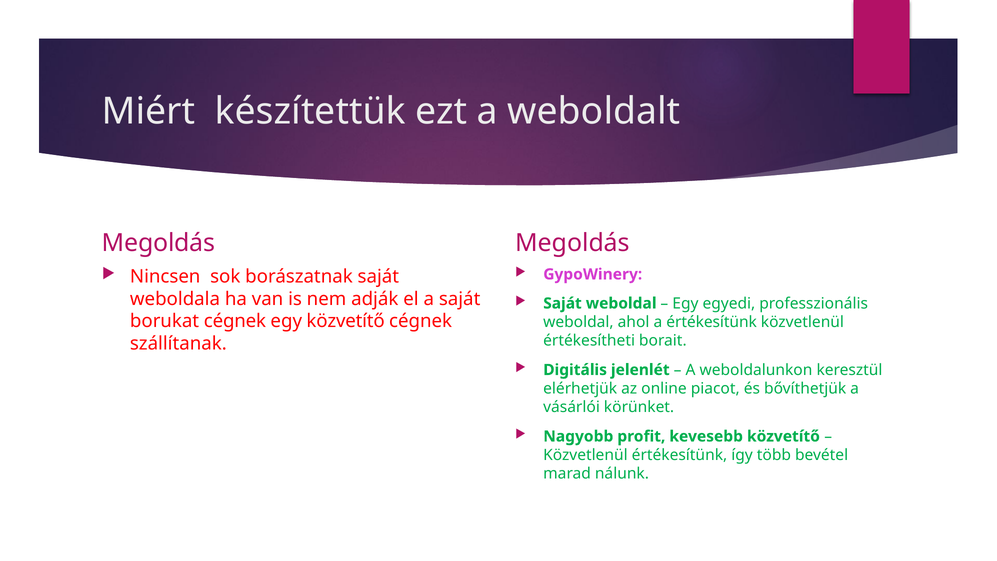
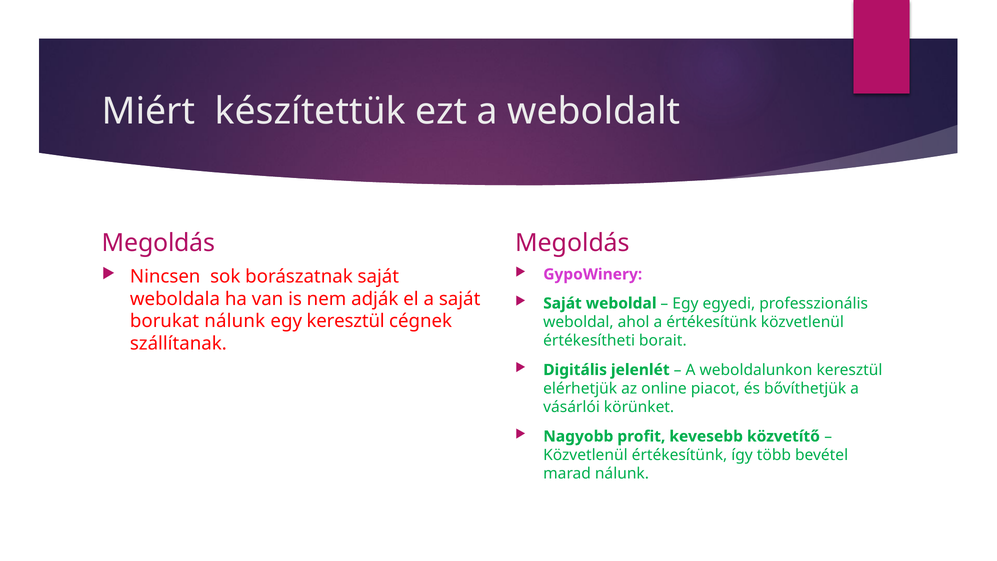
borukat cégnek: cégnek -> nálunk (235, 321)
egy közvetítő: közvetítő -> keresztül (346, 321)
